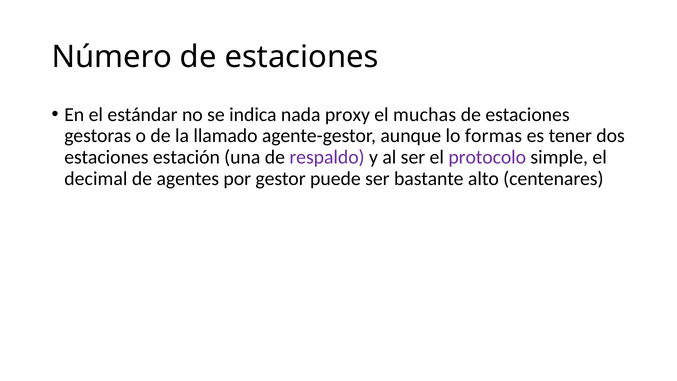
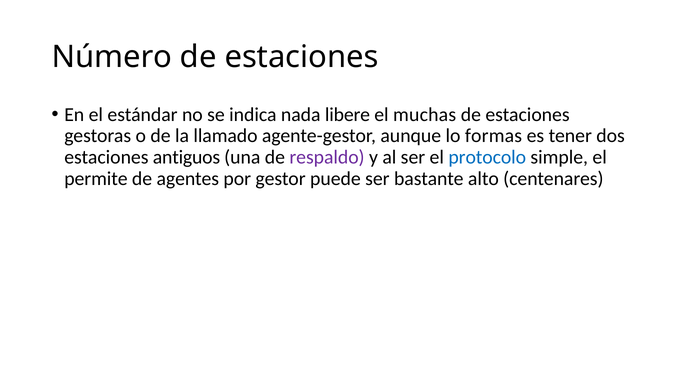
proxy: proxy -> libere (348, 114)
estación: estación -> antiguos (187, 157)
protocolo colour: purple -> blue (487, 157)
decimal: decimal -> permite (96, 178)
